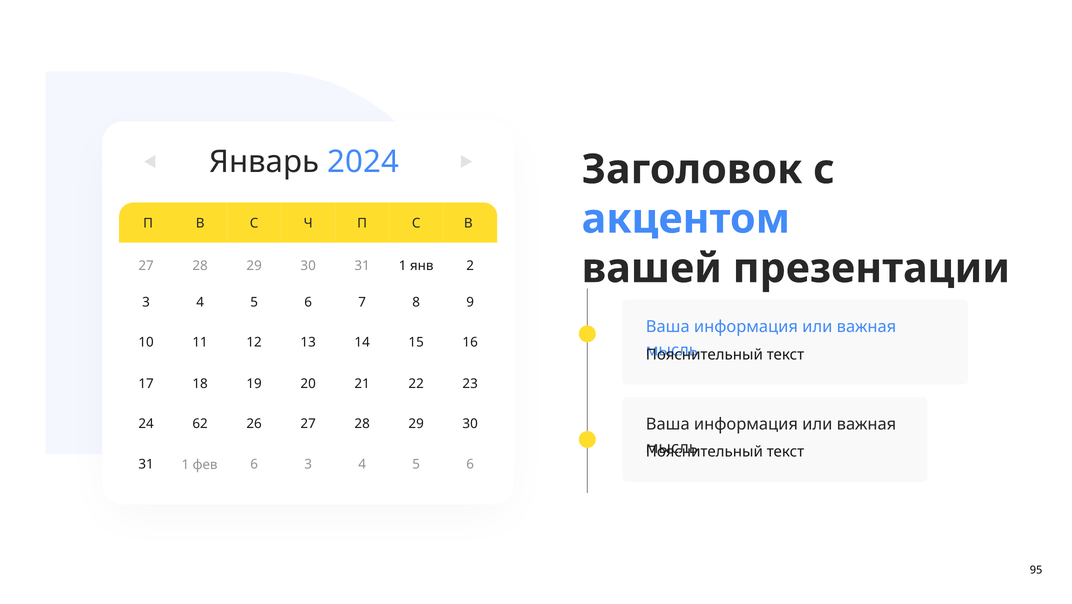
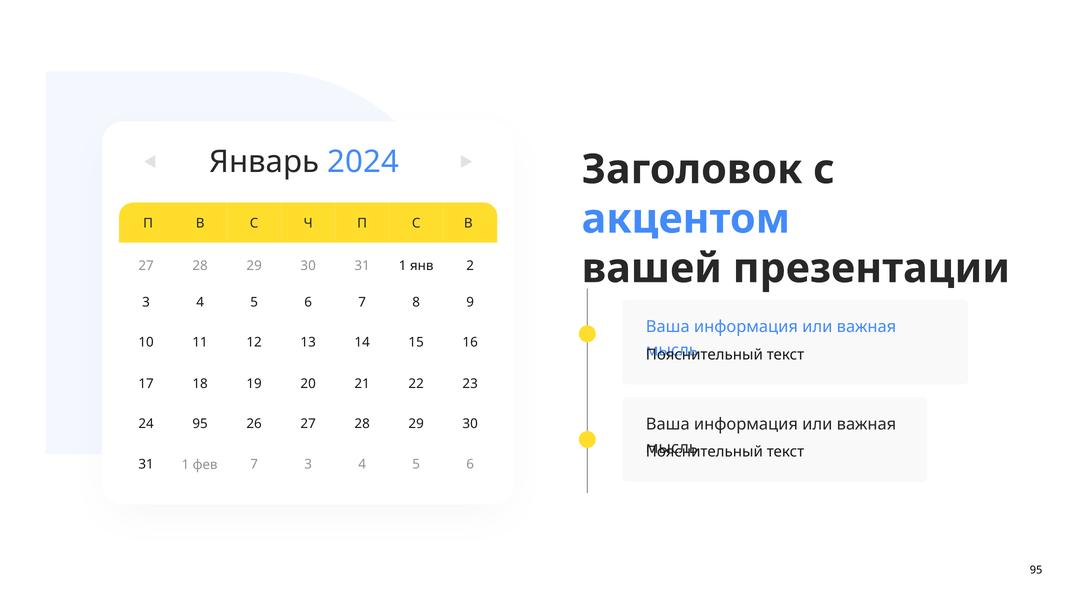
24 62: 62 -> 95 (200, 424)
31 6: 6 -> 7 (254, 465)
